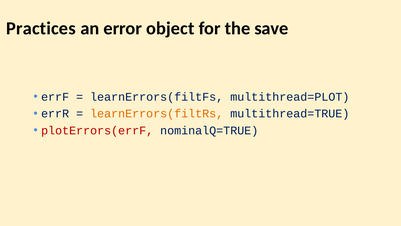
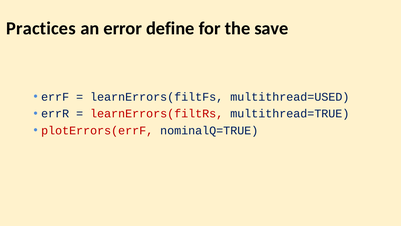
object: object -> define (170, 28)
multithread=PLOT: multithread=PLOT -> multithread=USED (290, 97)
learnErrors(filtRs colour: orange -> red (157, 114)
